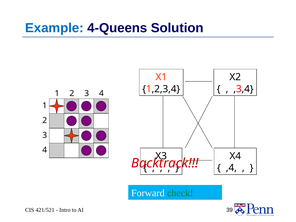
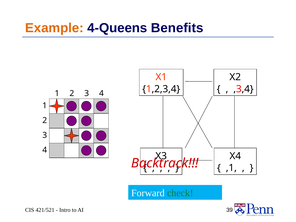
Example colour: blue -> orange (54, 28)
Solution: Solution -> Benefits (177, 28)
,4: ,4 -> ,1 (231, 168)
